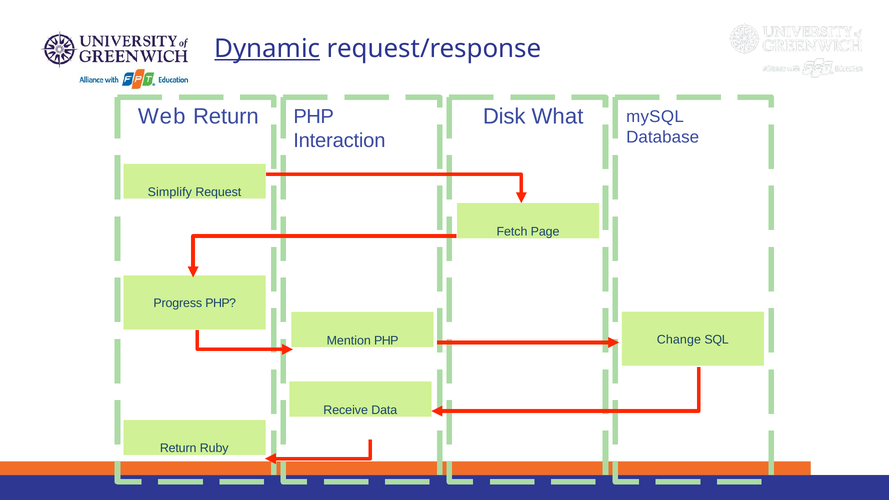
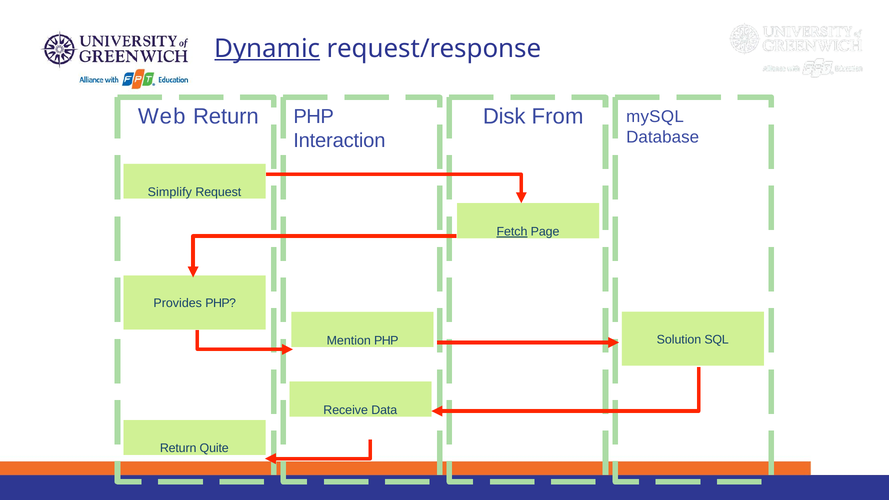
What: What -> From (557, 116)
Fetch underline: none -> present (512, 232)
Progress: Progress -> Provides (178, 303)
Change: Change -> Solution (679, 340)
Ruby: Ruby -> Quite (214, 449)
